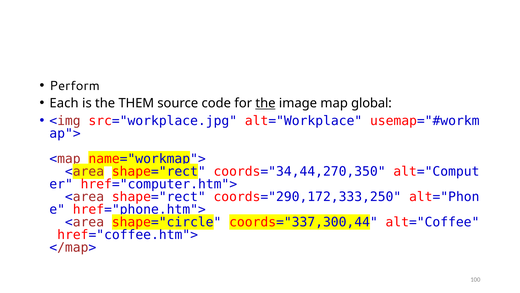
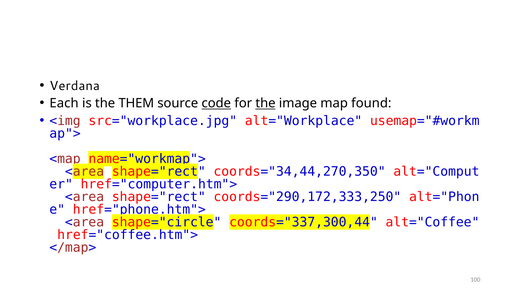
Perform: Perform -> Verdana (75, 86)
code underline: none -> present (216, 103)
global: global -> found (371, 103)
